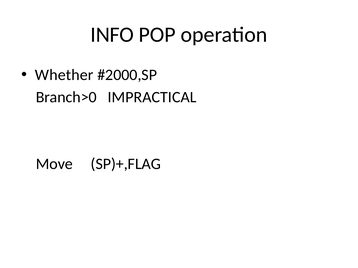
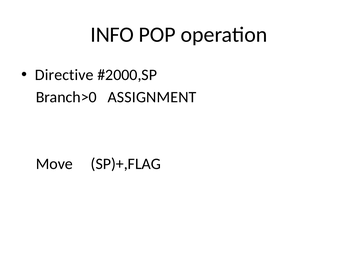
Whether: Whether -> Directive (64, 75)
IMPRACTICAL: IMPRACTICAL -> ASSIGNMENT (152, 97)
